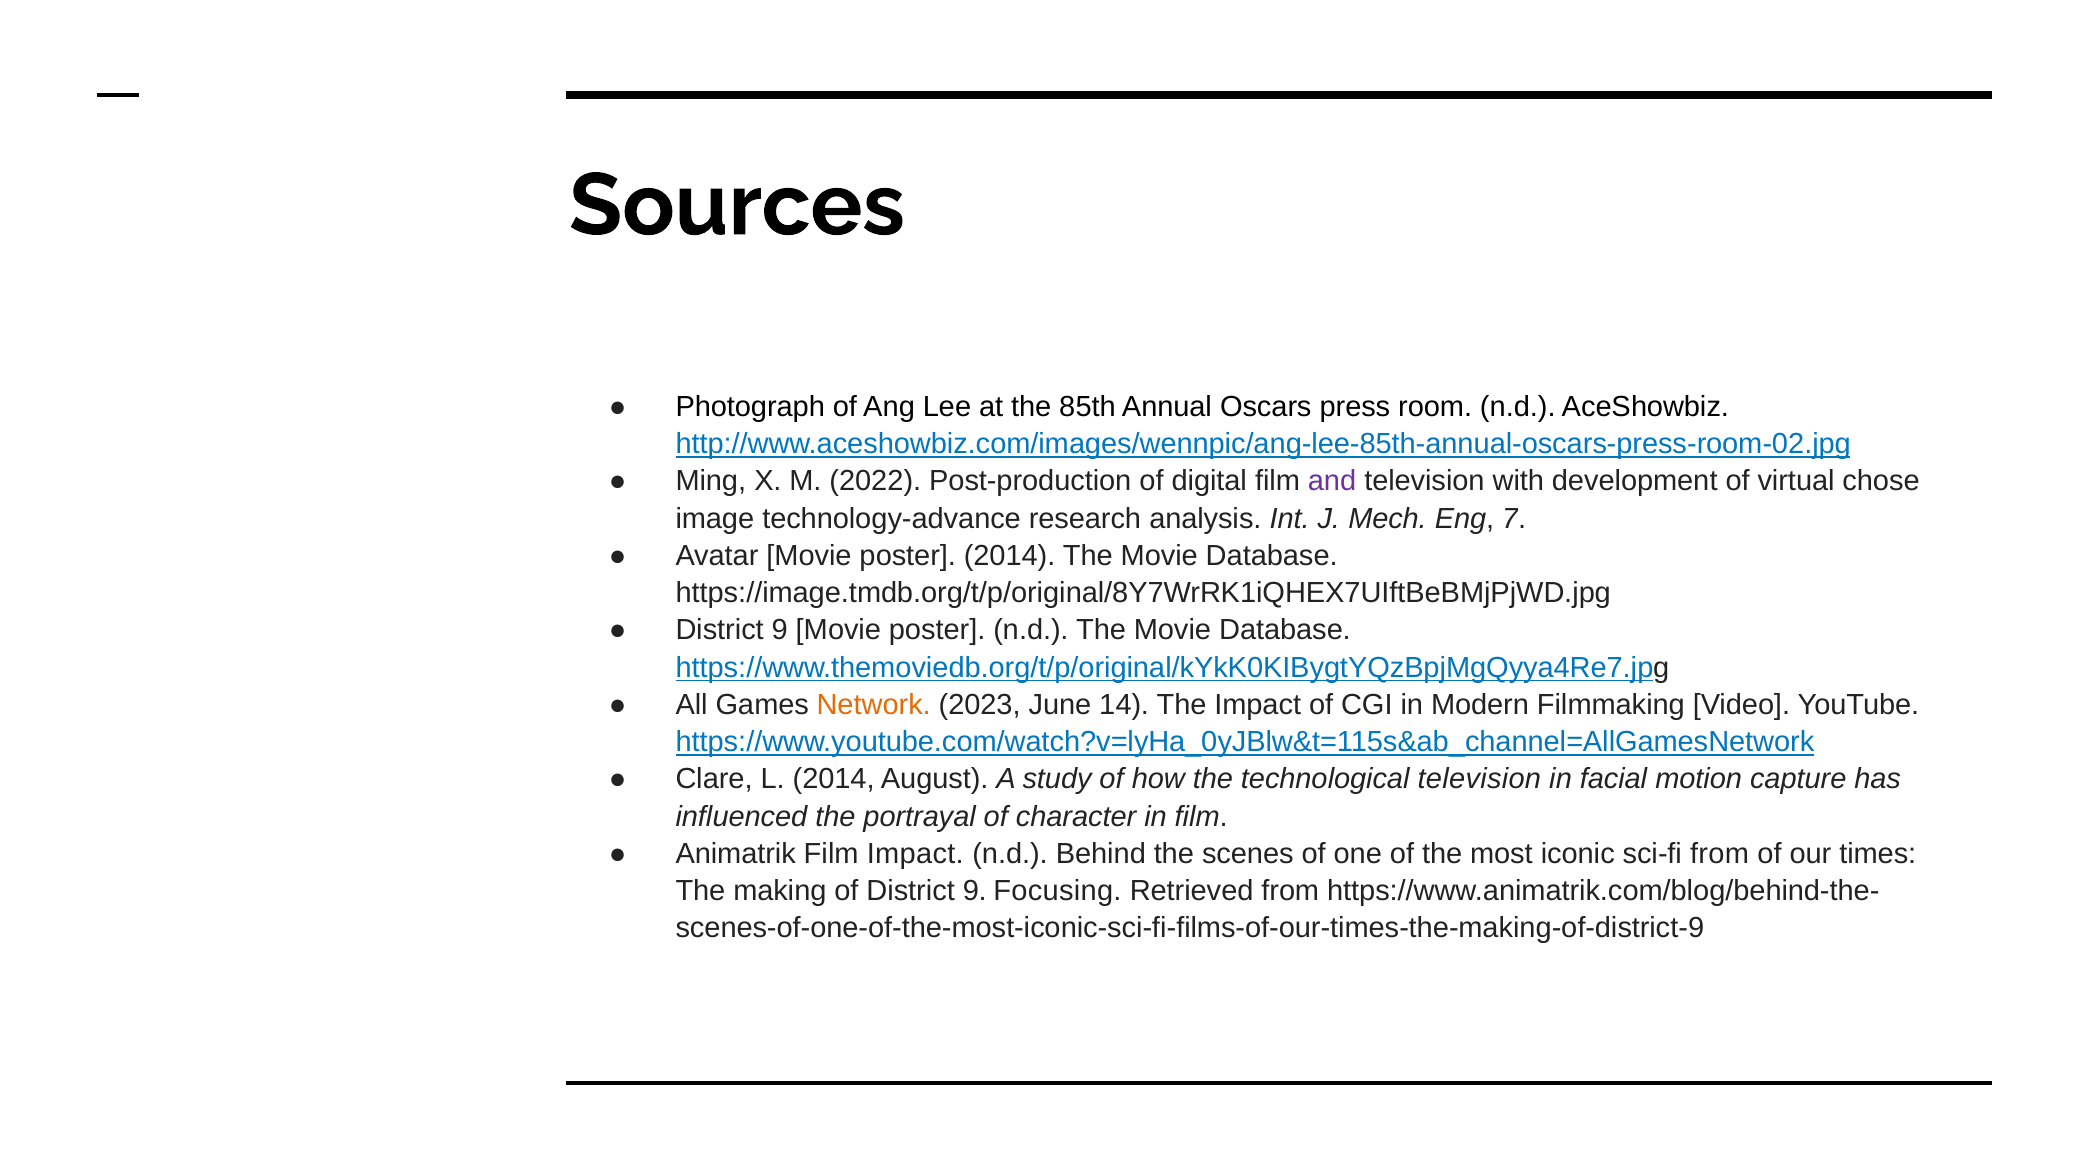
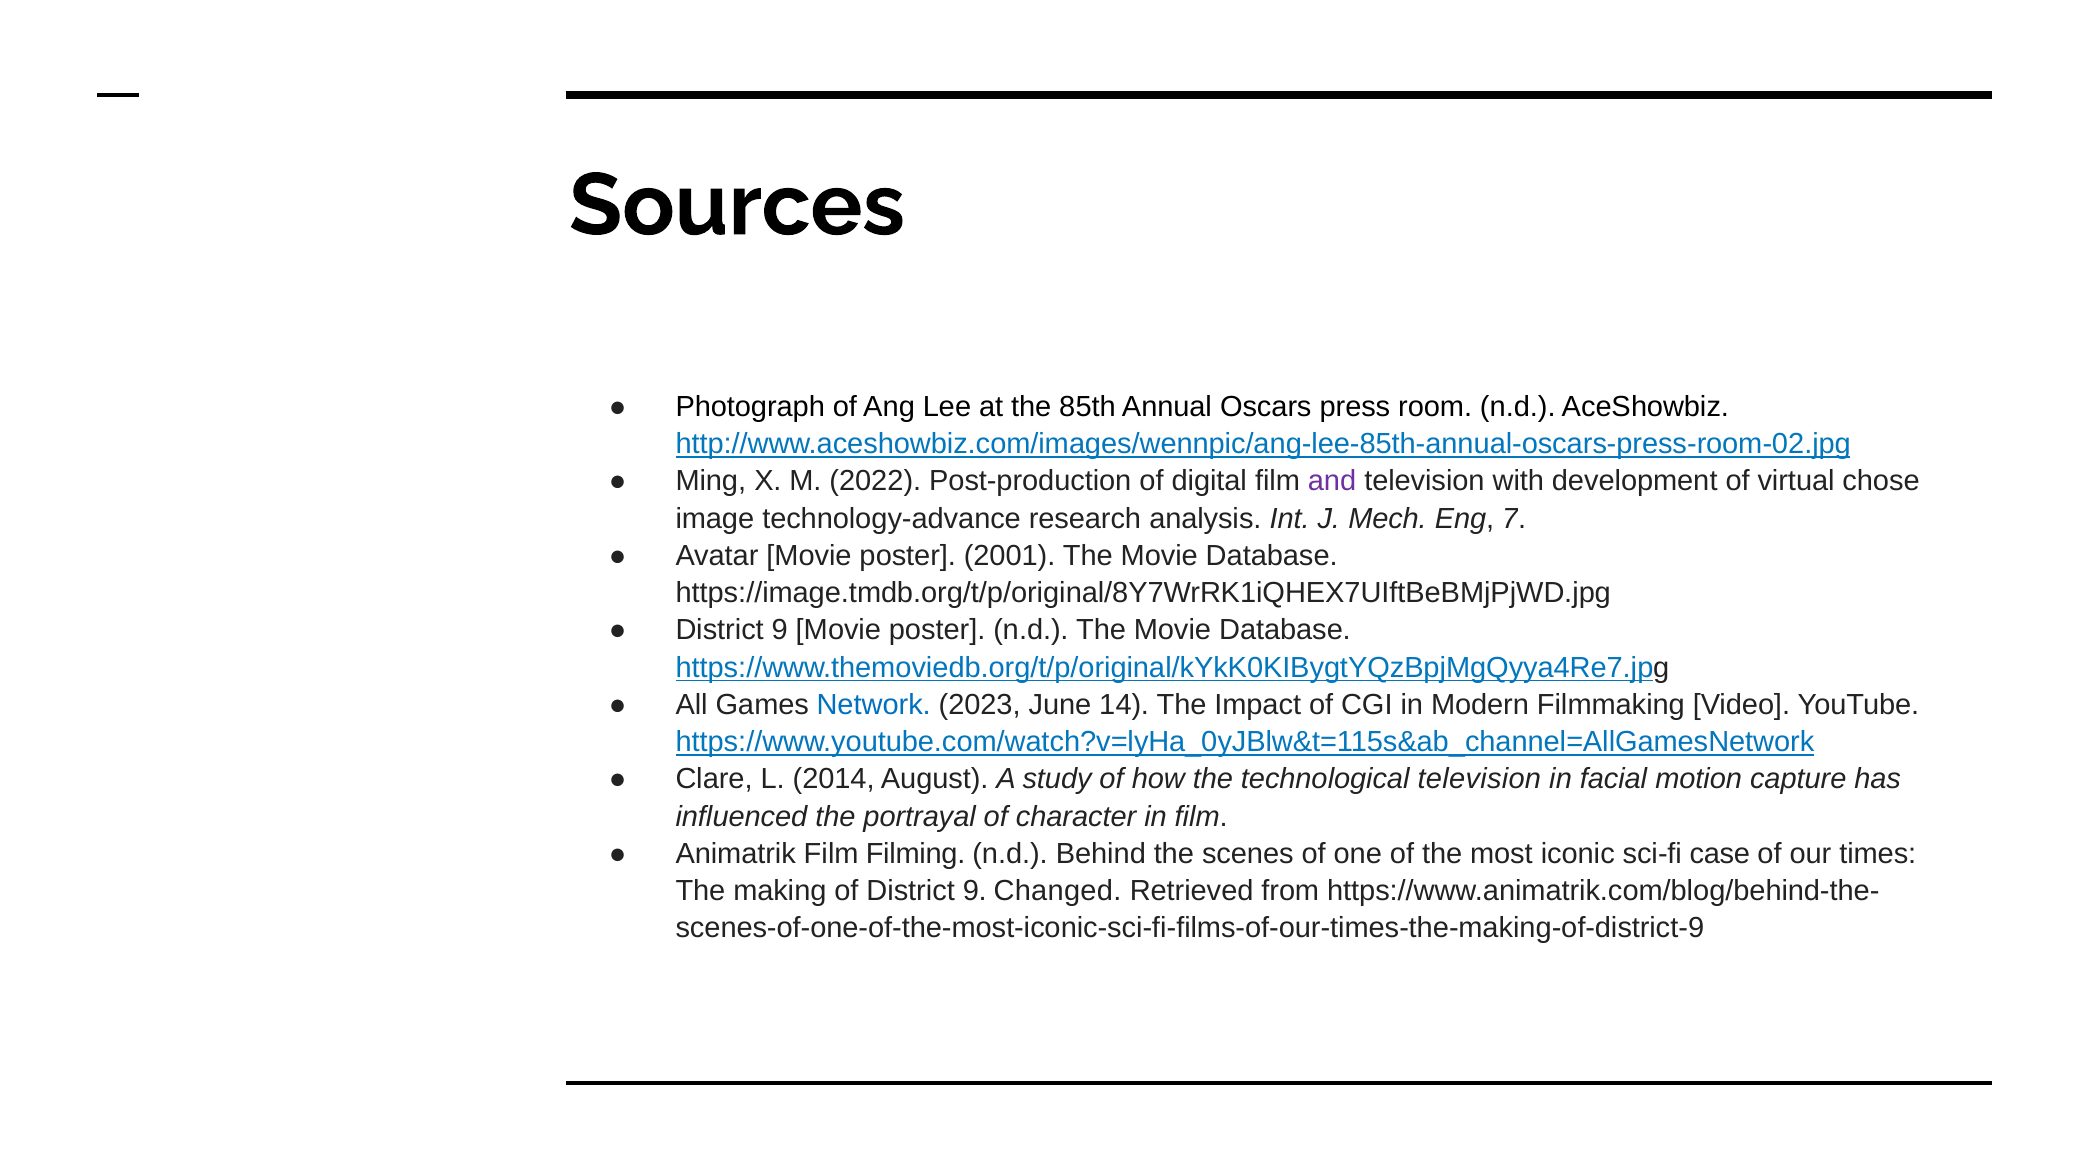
poster 2014: 2014 -> 2001 (1010, 556)
Network colour: orange -> blue (874, 705)
Film Impact: Impact -> Filming (916, 854)
sci-fi from: from -> case (1720, 854)
Focusing: Focusing -> Changed (1057, 891)
